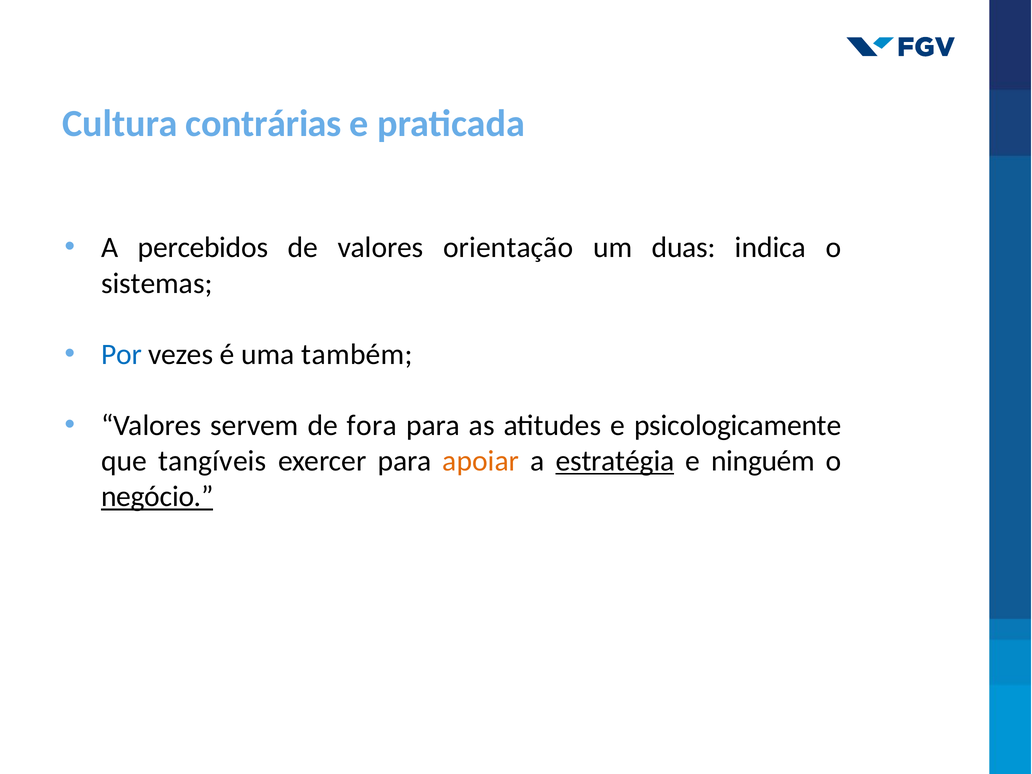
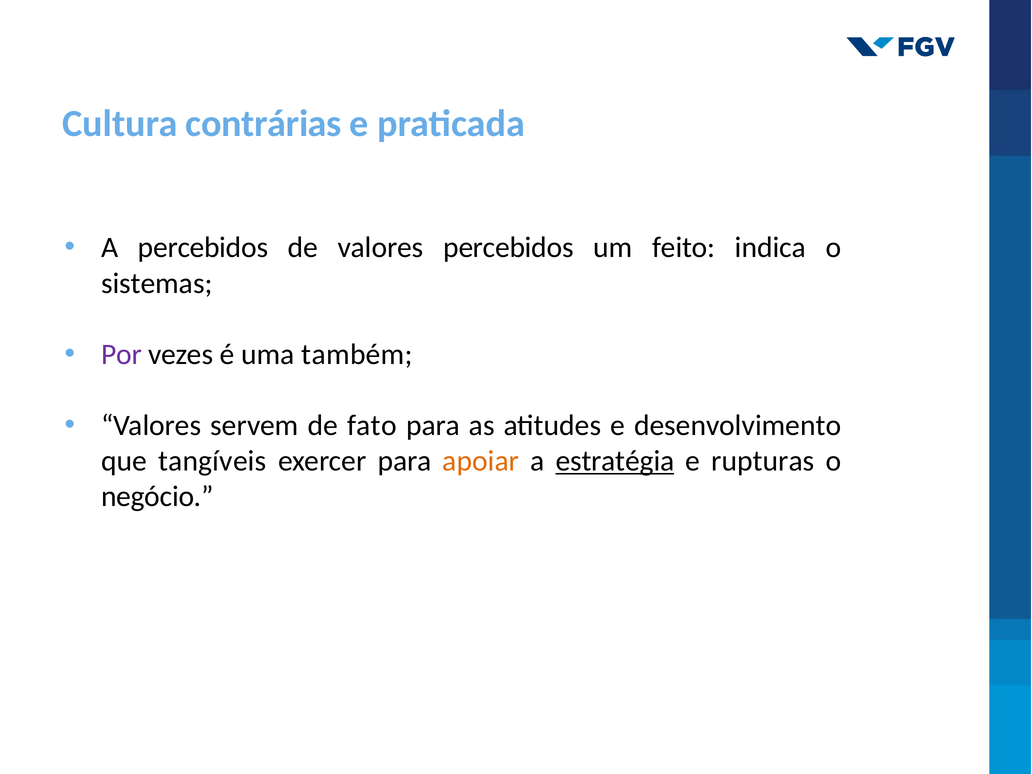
valores orientação: orientação -> percebidos (508, 248)
duas: duas -> feito (684, 248)
Por colour: blue -> purple (121, 354)
fora: fora -> fato (372, 426)
psicologicamente: psicologicamente -> desenvolvimento (738, 426)
ninguém: ninguém -> rupturas (763, 461)
negócio underline: present -> none (157, 497)
